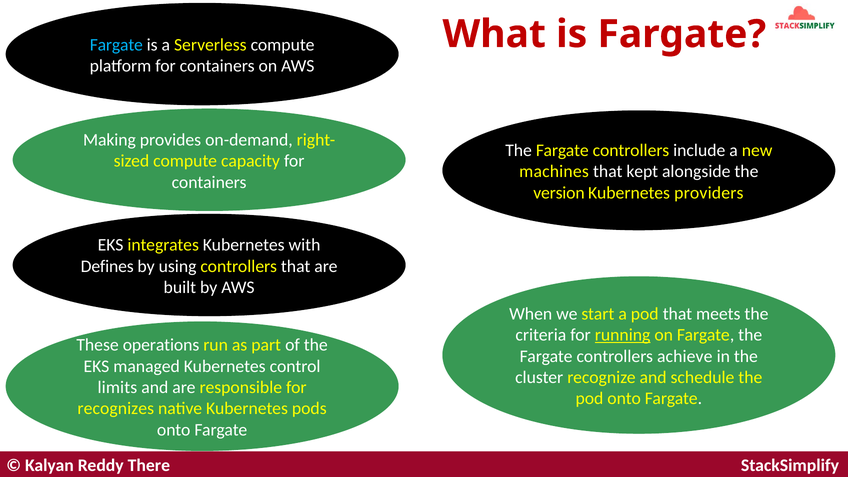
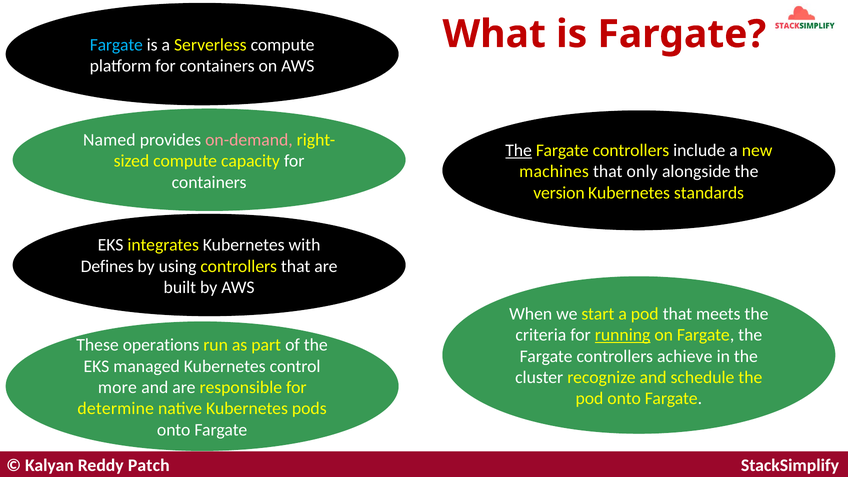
Making: Making -> Named (109, 140)
on-demand colour: white -> pink (249, 140)
The underline: none -> present (519, 150)
kept: kept -> only (642, 172)
providers: providers -> standards (709, 193)
limits: limits -> more (117, 387)
recognizes: recognizes -> determine (116, 409)
There: There -> Patch (149, 466)
